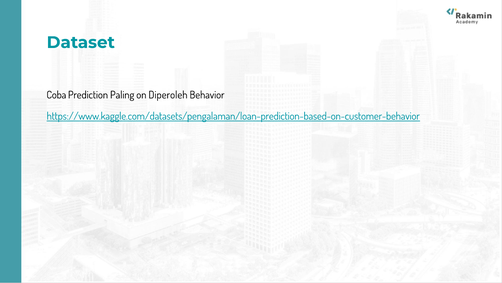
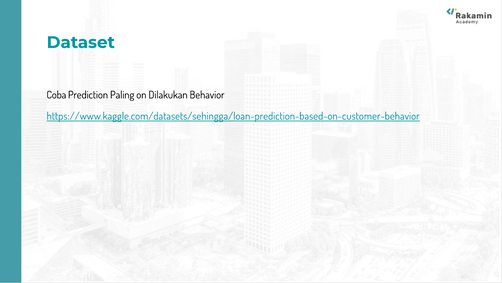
Diperoleh: Diperoleh -> Dilakukan (168, 95)
https://www.kaggle.com/datasets/pengalaman/loan-prediction-based-on-customer-behavior: https://www.kaggle.com/datasets/pengalaman/loan-prediction-based-on-customer-behavior -> https://www.kaggle.com/datasets/sehingga/loan-prediction-based-on-customer-behavior (233, 116)
